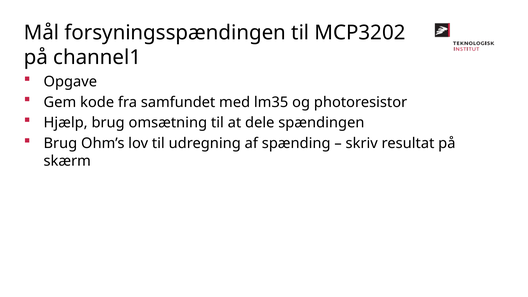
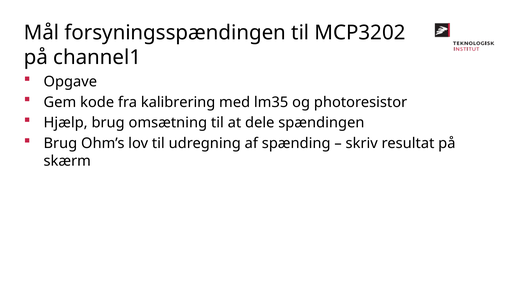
samfundet: samfundet -> kalibrering (178, 102)
